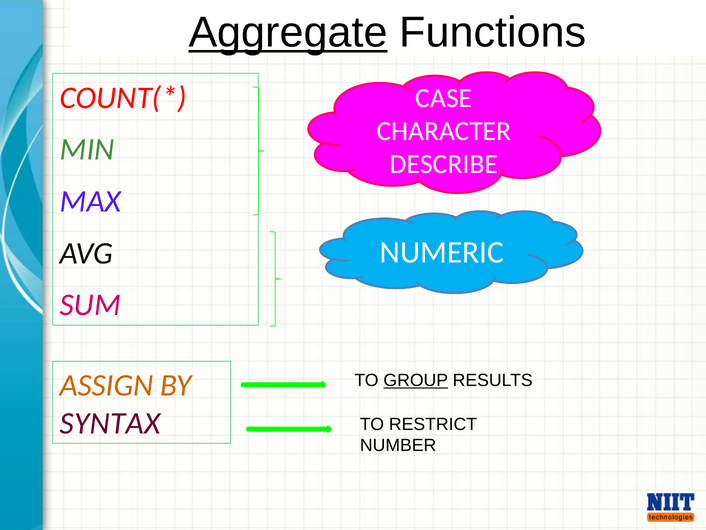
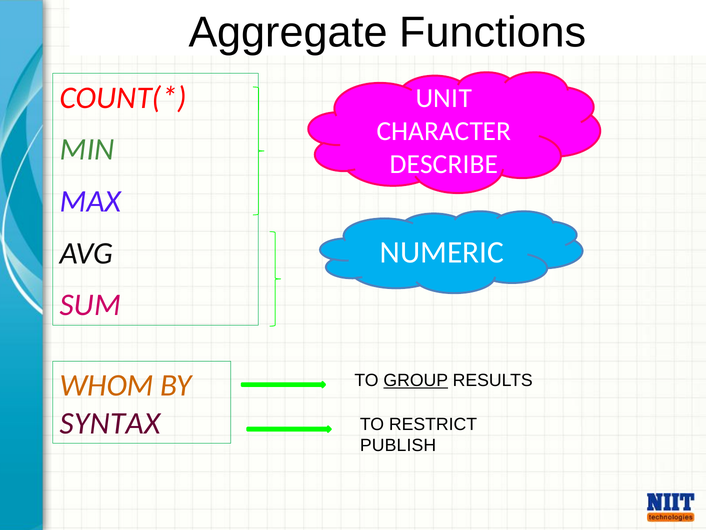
Aggregate underline: present -> none (288, 32)
CASE: CASE -> UNIT (444, 98)
ASSIGN: ASSIGN -> WHOM (107, 385)
NUMBER: NUMBER -> PUBLISH (398, 445)
